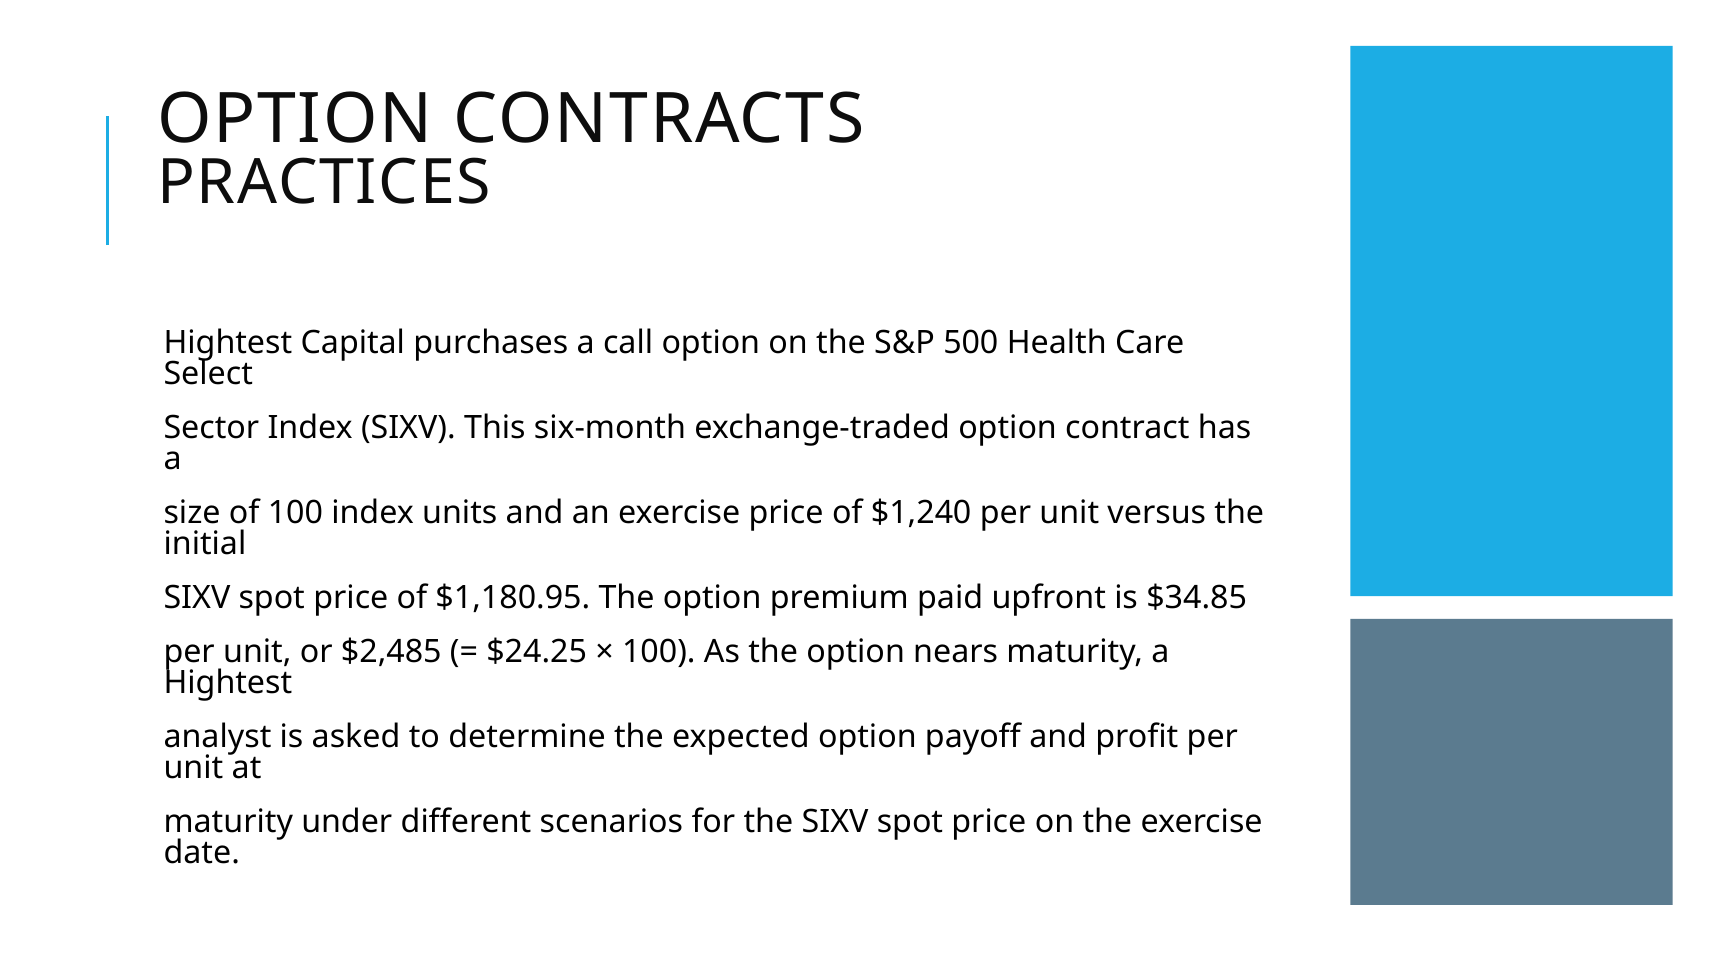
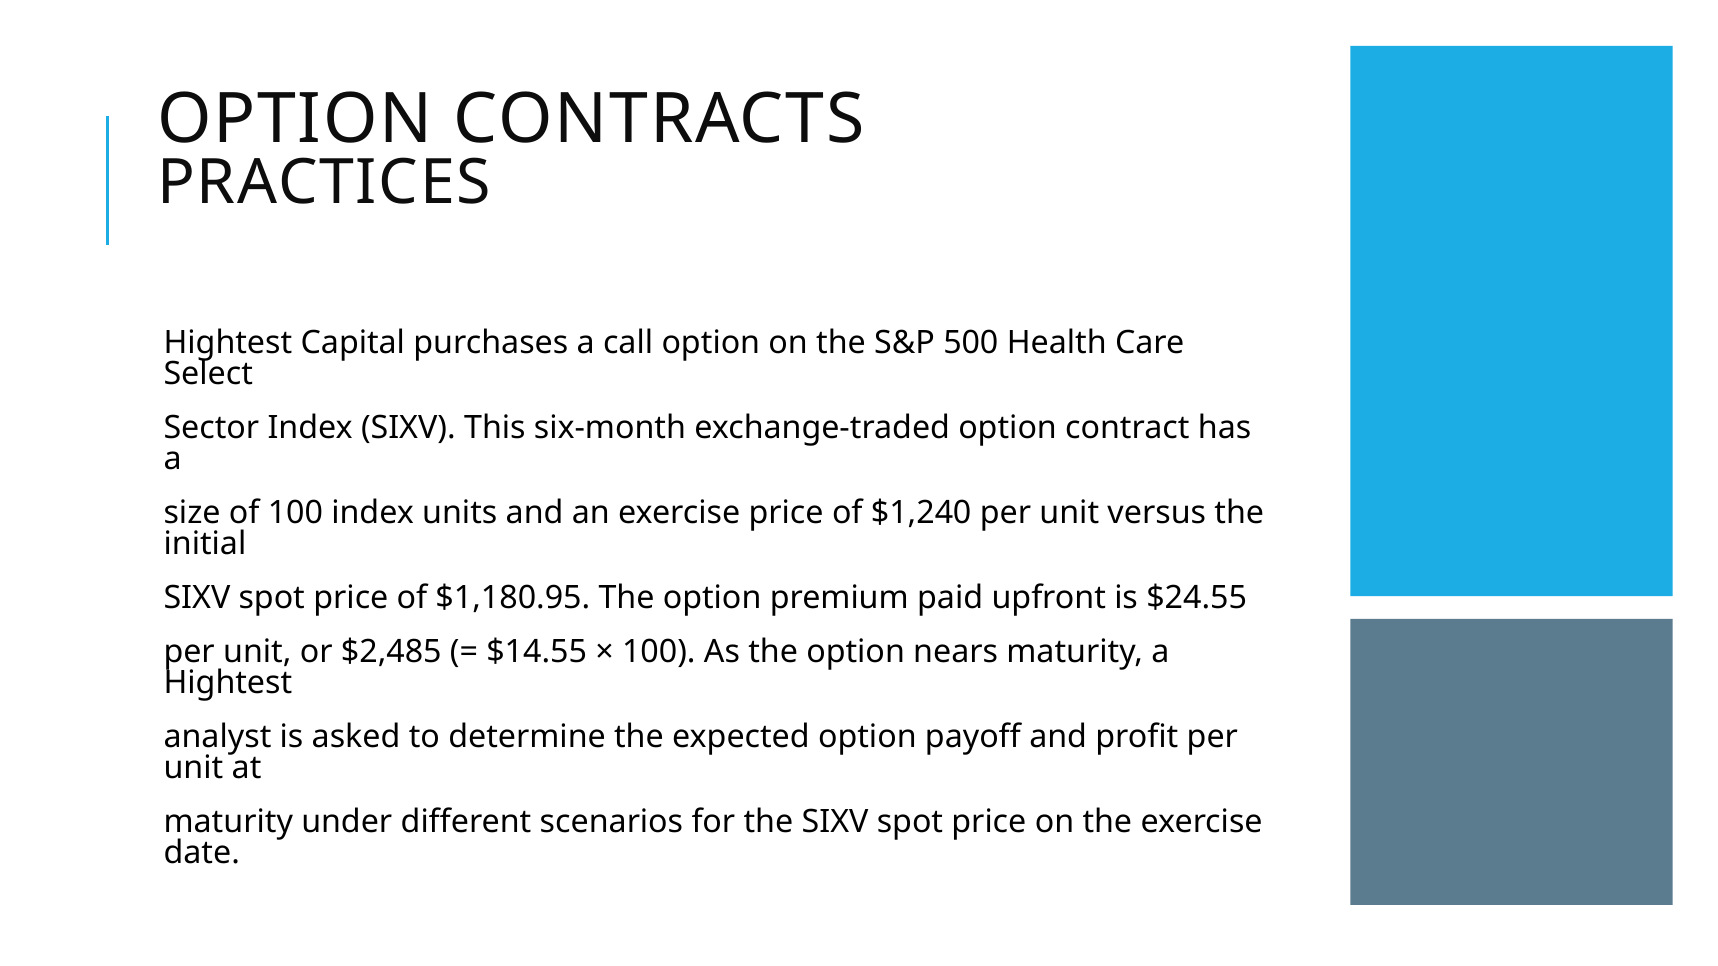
$34.85: $34.85 -> $24.55 (1197, 598)
$24.25: $24.25 -> $14.55 (537, 652)
